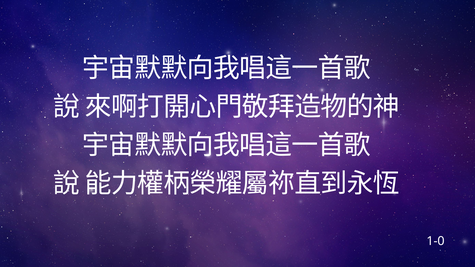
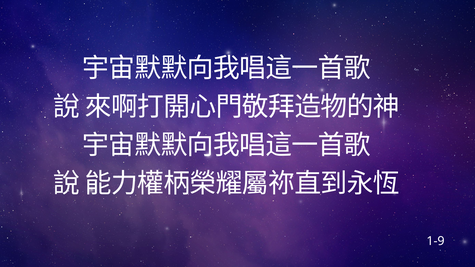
1-0: 1-0 -> 1-9 (436, 241)
